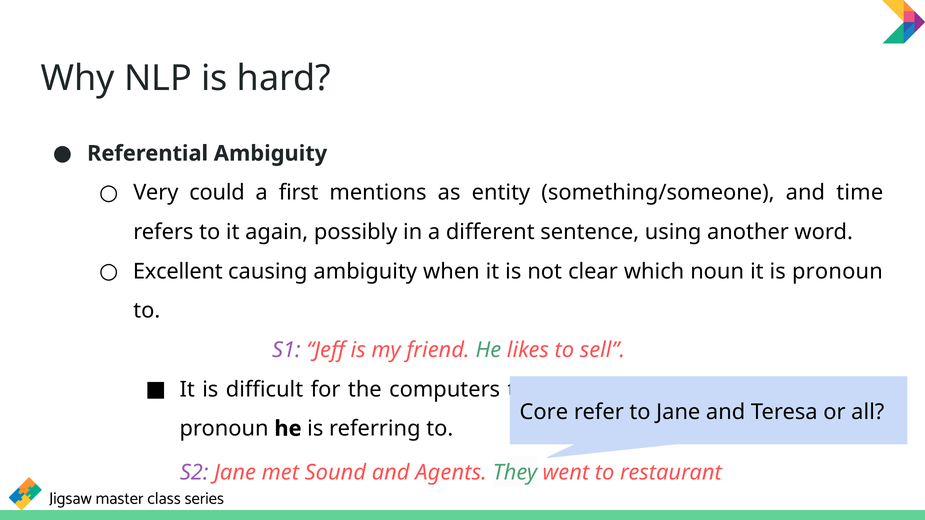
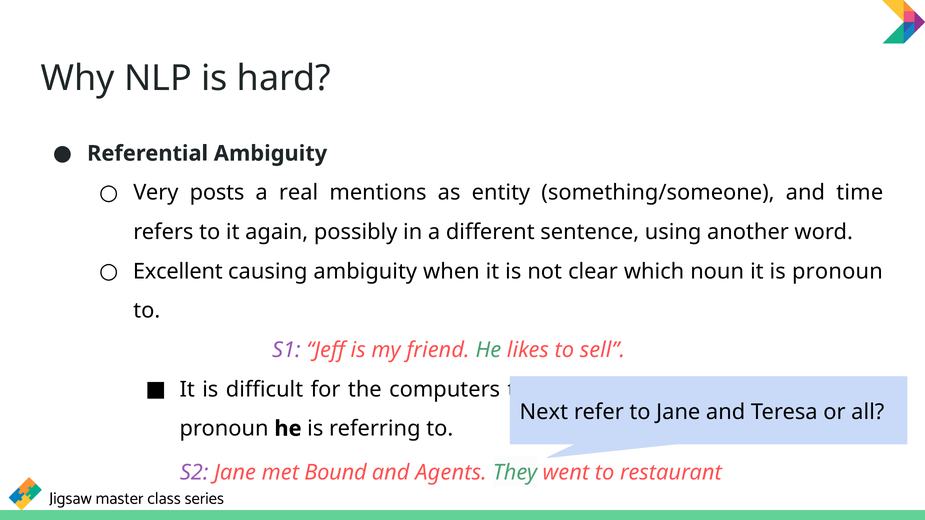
could: could -> posts (217, 193)
first: first -> real (299, 193)
Core: Core -> Next (544, 412)
Sound: Sound -> Bound (335, 473)
